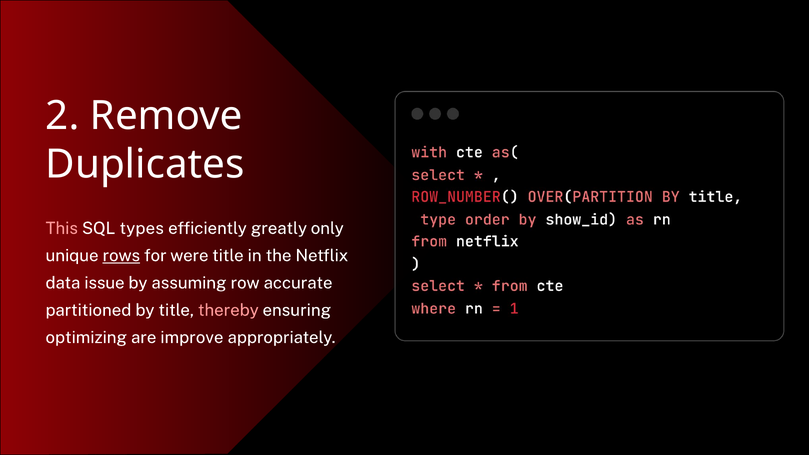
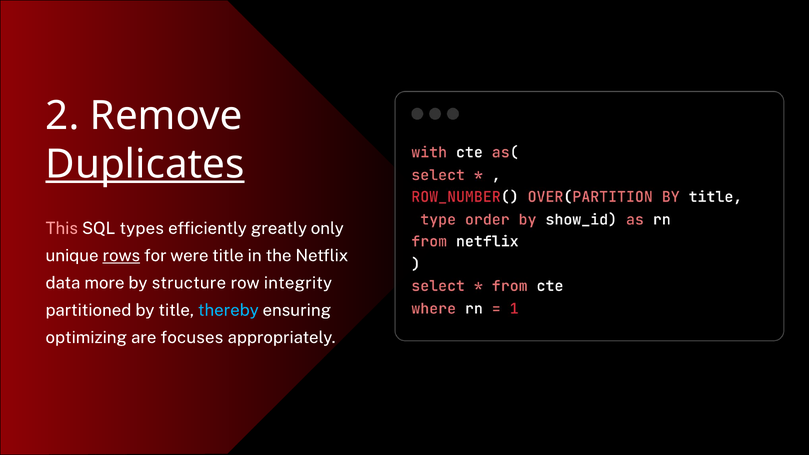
Duplicates underline: none -> present (145, 164)
issue: issue -> more (104, 283)
assuming: assuming -> structure (189, 283)
accurate: accurate -> integrity (298, 283)
thereby colour: pink -> light blue (228, 310)
improve: improve -> focuses (192, 338)
